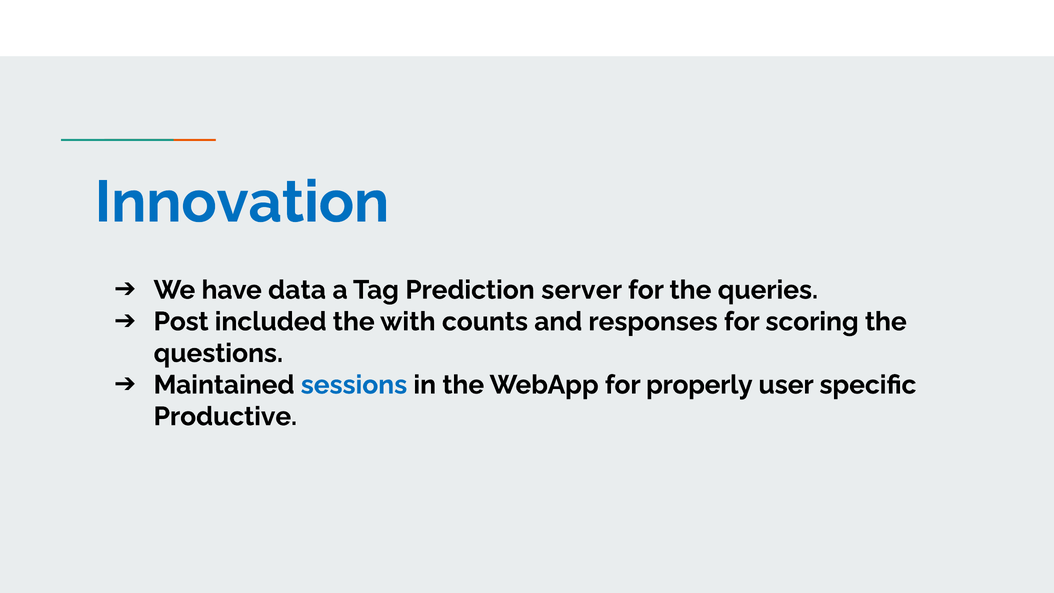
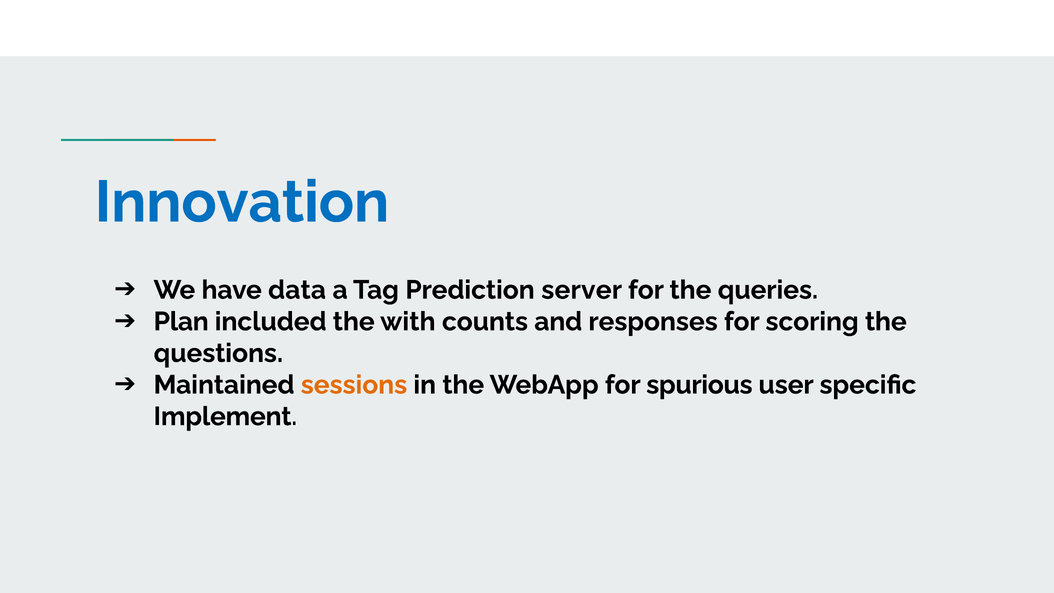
Post: Post -> Plan (181, 322)
sessions colour: blue -> orange (354, 385)
properly: properly -> spurious (699, 385)
Productive: Productive -> Implement (225, 416)
